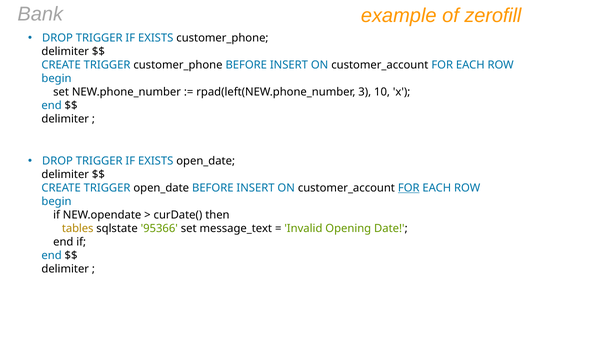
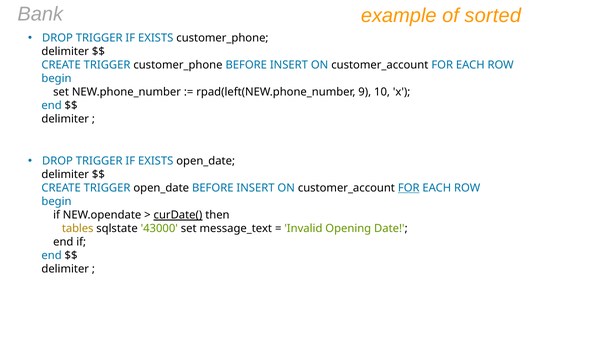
zerofill: zerofill -> sorted (493, 16)
3: 3 -> 9 (365, 92)
curDate( underline: none -> present (178, 215)
95366: 95366 -> 43000 (159, 229)
